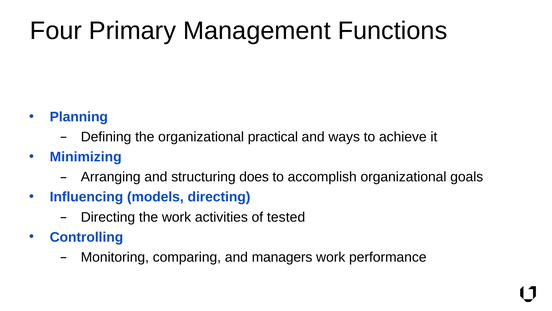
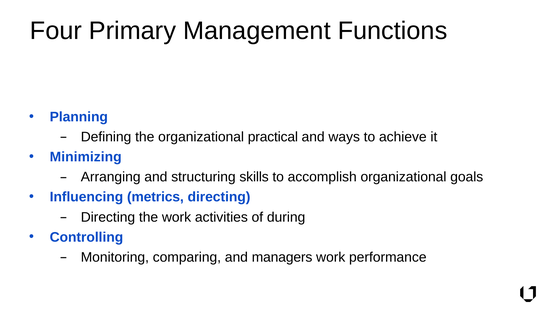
does: does -> skills (254, 177)
models: models -> metrics (155, 197)
tested: tested -> during (286, 217)
